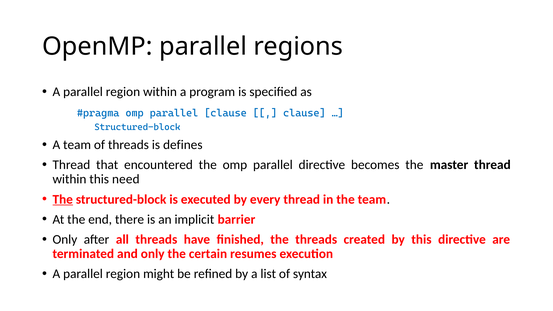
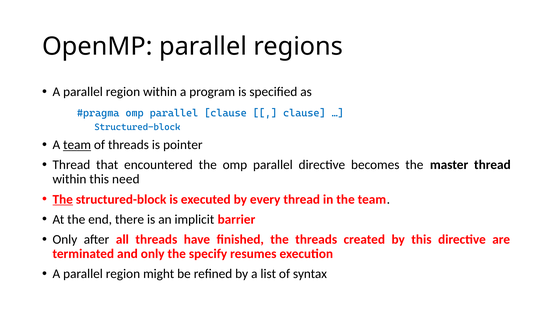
team underline: none -> present (77, 145)
defines: defines -> pointer (183, 145)
certain: certain -> specify (208, 254)
